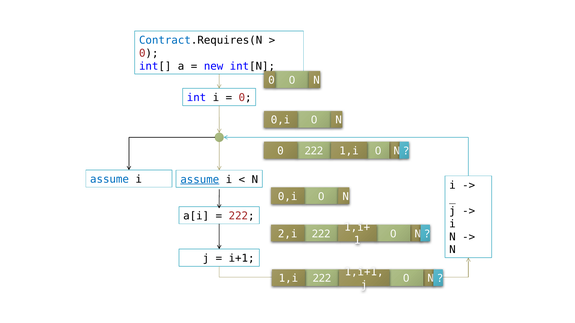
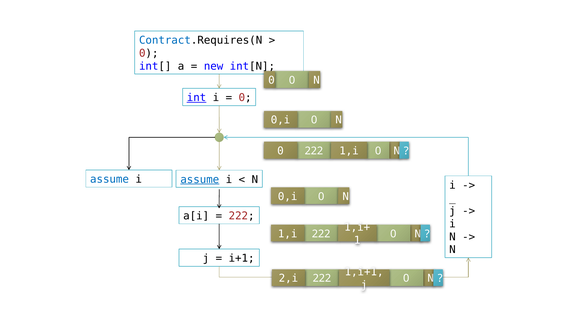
int underline: none -> present (197, 98)
2,i: 2,i -> 1,i (288, 234)
1,i: 1,i -> 2,i (288, 279)
